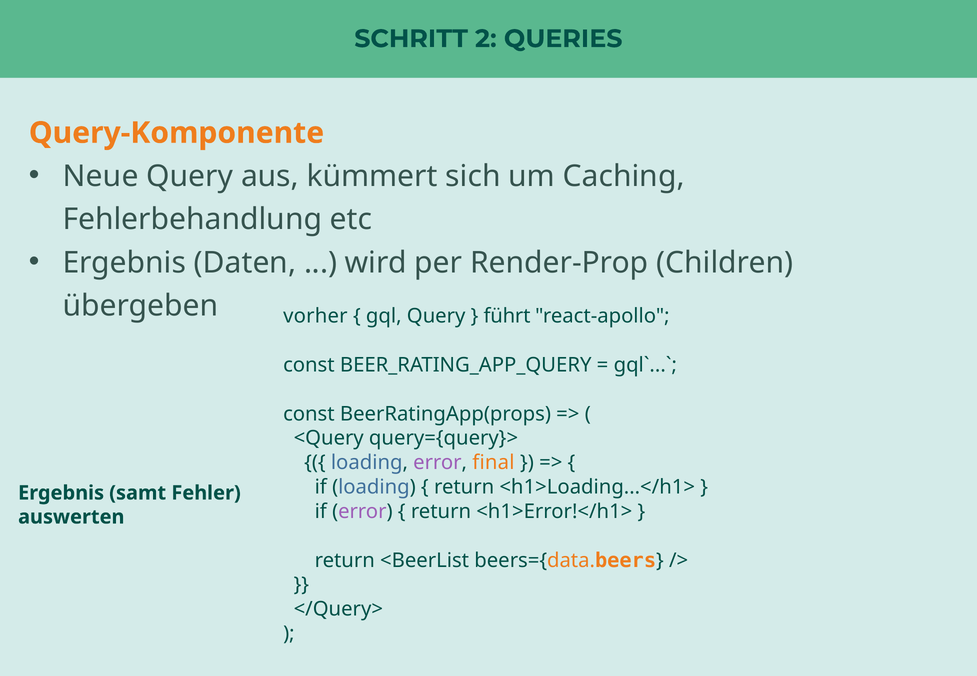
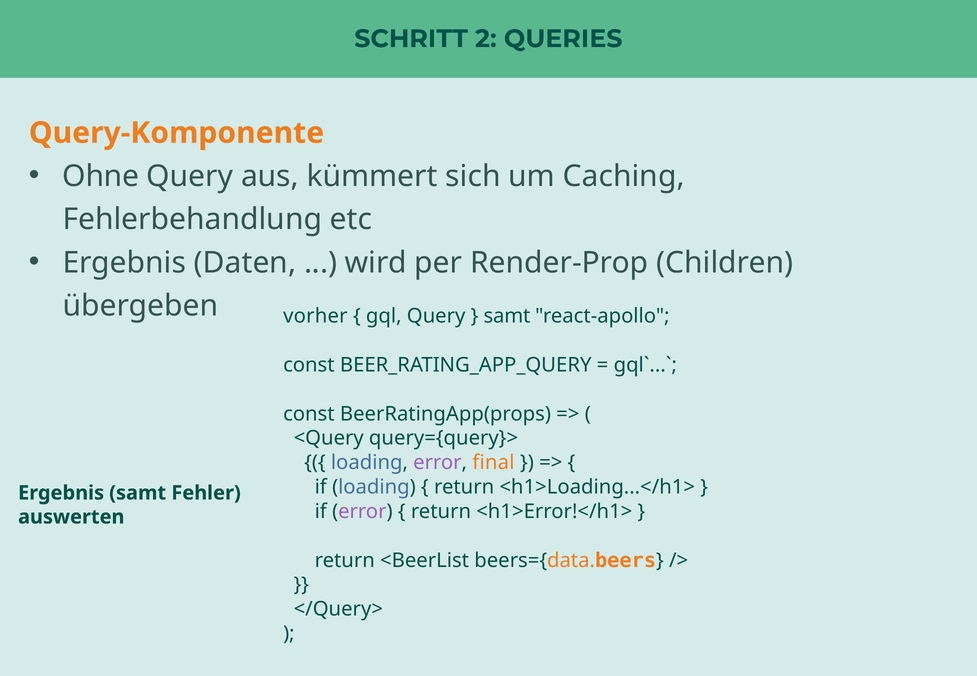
Neue: Neue -> Ohne (101, 176)
führt: führt -> samt (507, 316)
